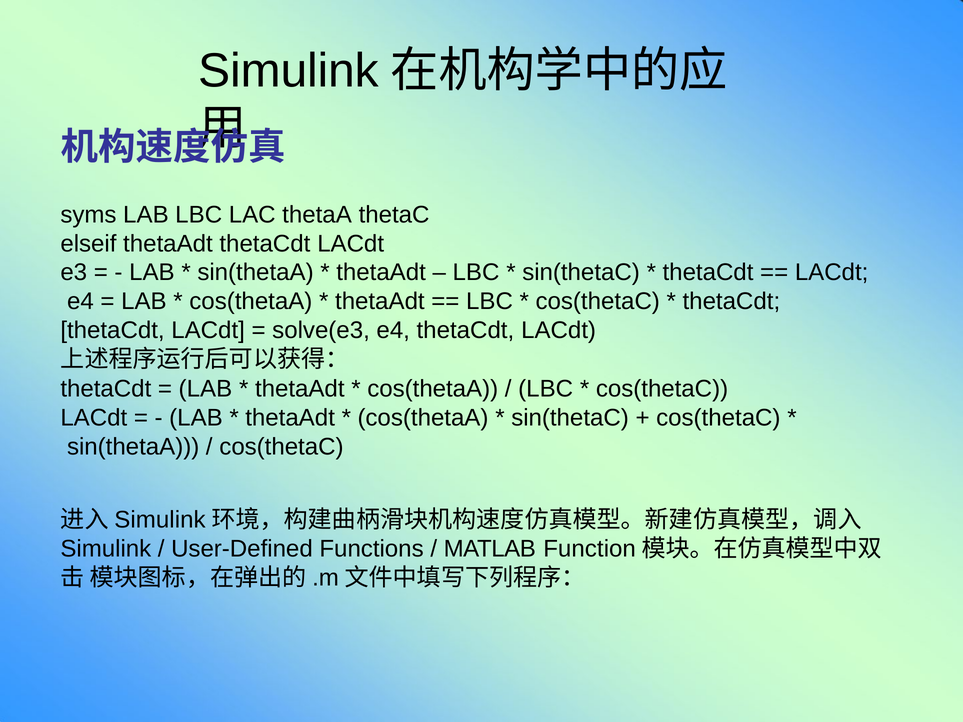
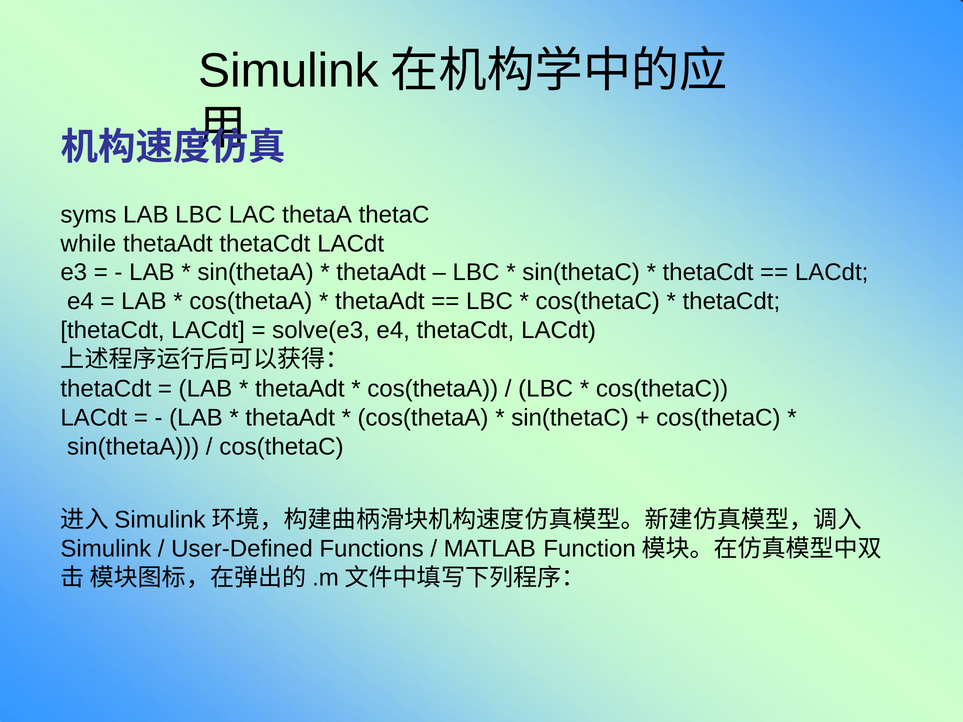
elseif: elseif -> while (88, 244)
